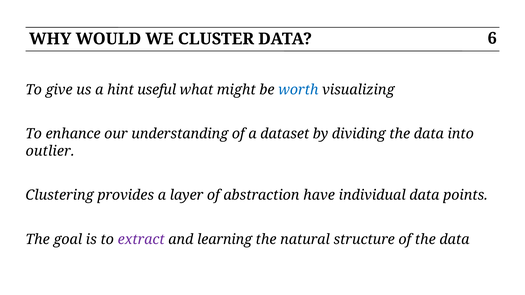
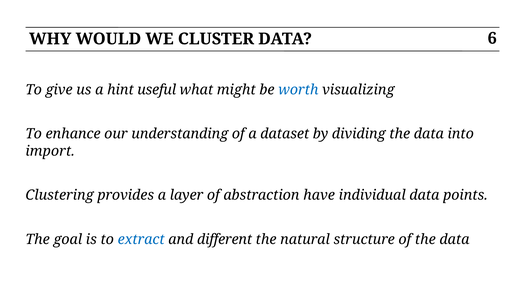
outlier: outlier -> import (50, 151)
extract colour: purple -> blue (141, 239)
learning: learning -> different (225, 239)
